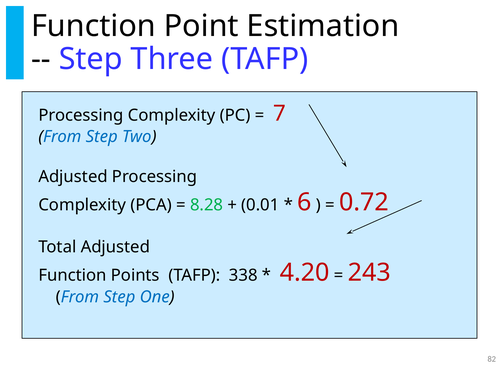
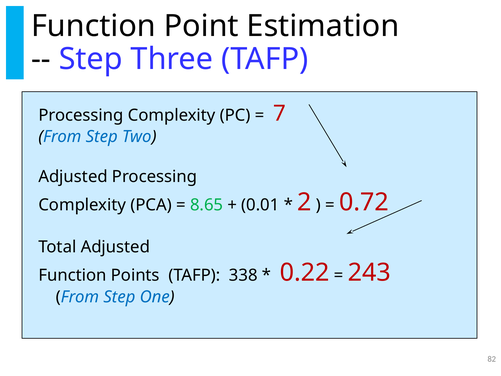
8.28: 8.28 -> 8.65 (207, 205)
6: 6 -> 2 (304, 202)
4.20: 4.20 -> 0.22 (305, 272)
